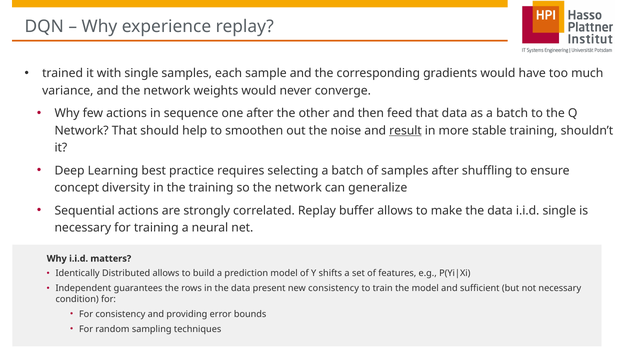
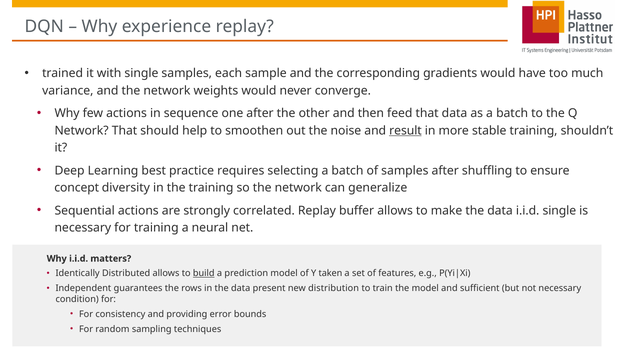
build underline: none -> present (204, 274)
shifts: shifts -> taken (330, 274)
new consistency: consistency -> distribution (334, 288)
